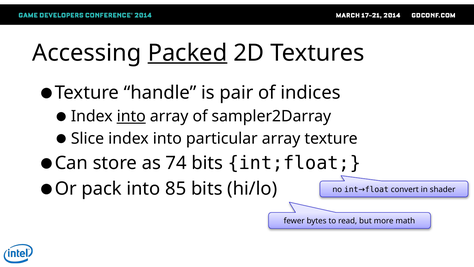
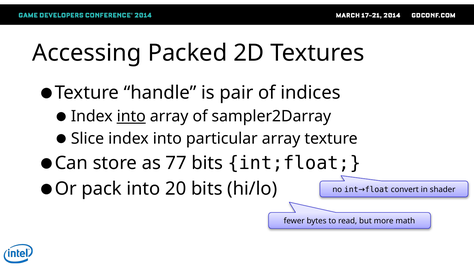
Packed underline: present -> none (187, 53)
74: 74 -> 77 (176, 163)
85: 85 -> 20 (176, 189)
